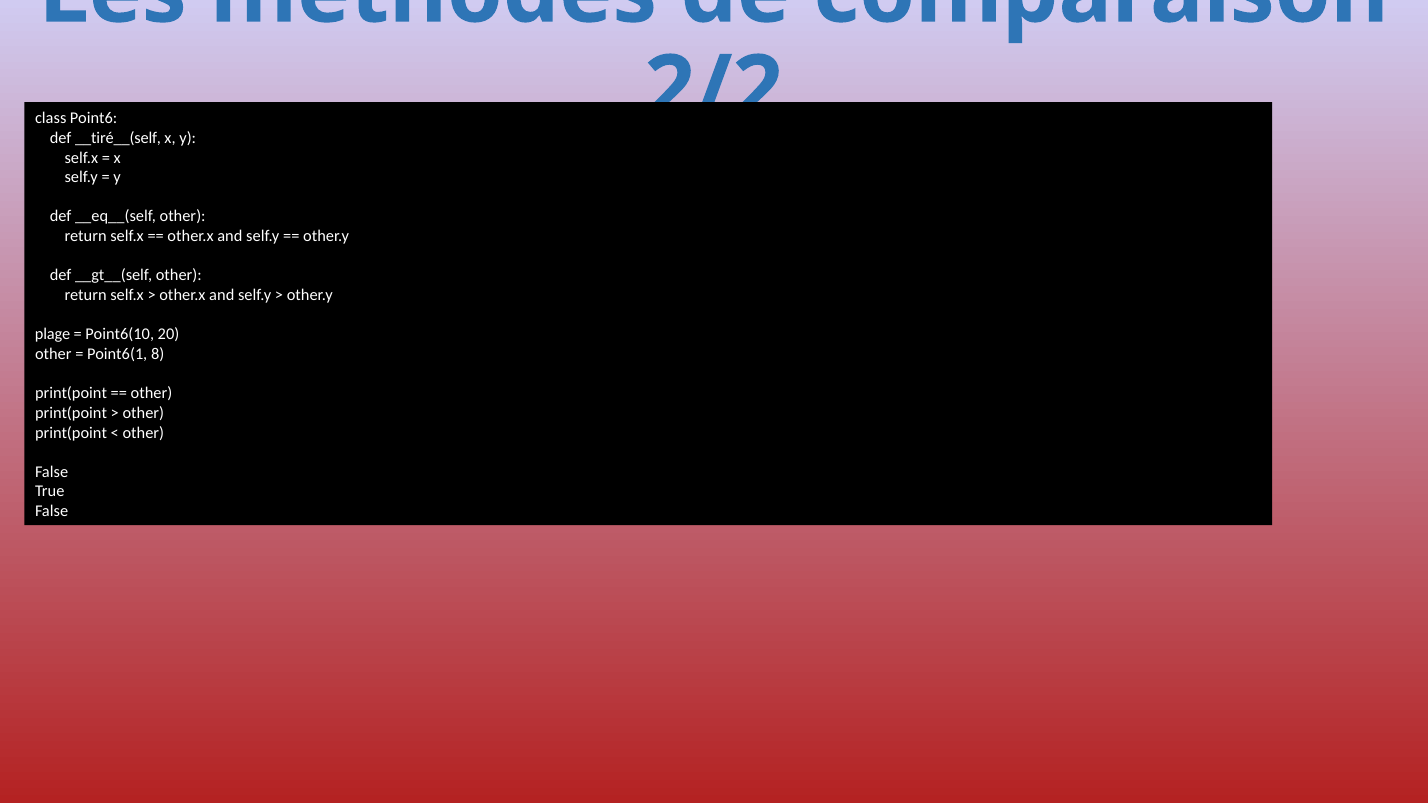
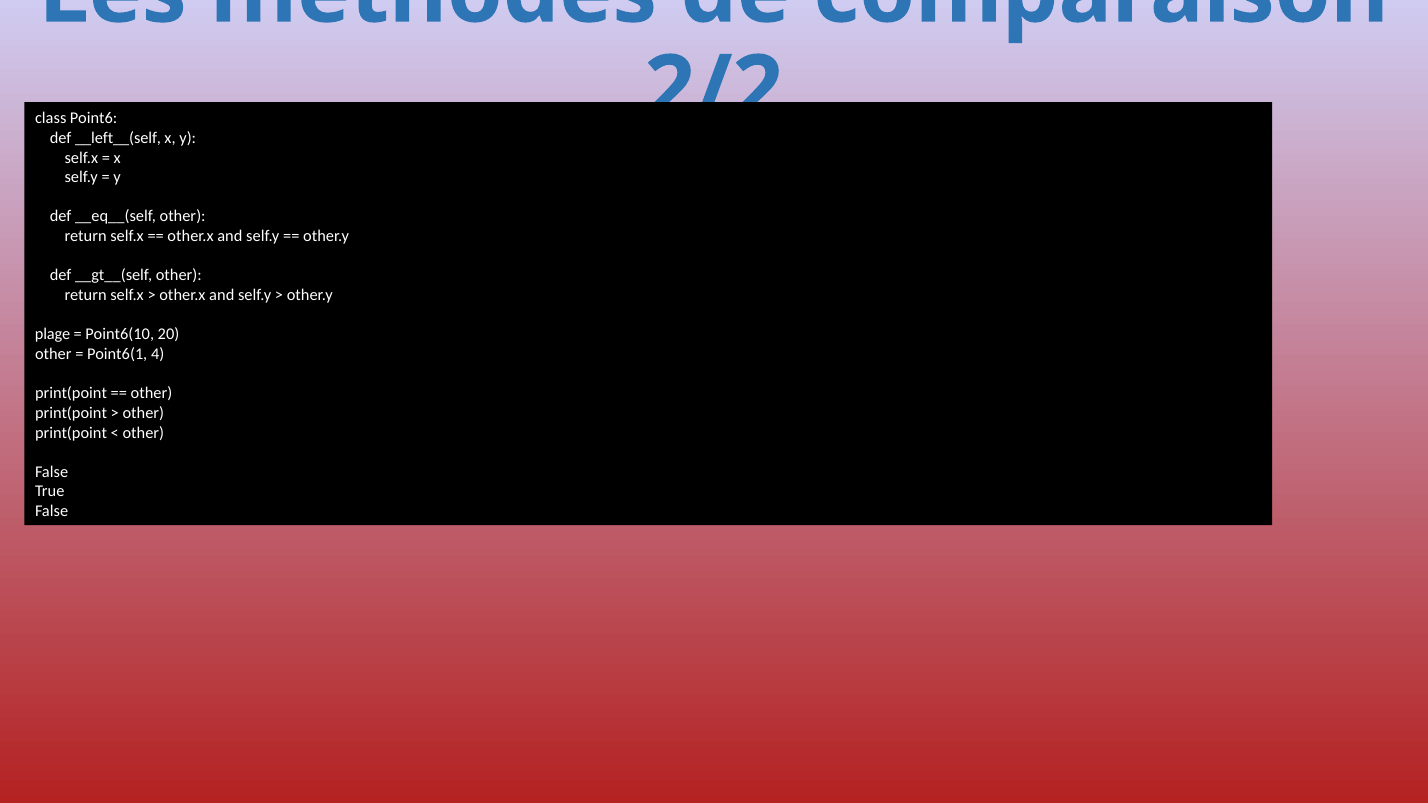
__tiré__(self: __tiré__(self -> __left__(self (118, 138)
8: 8 -> 4 (158, 354)
